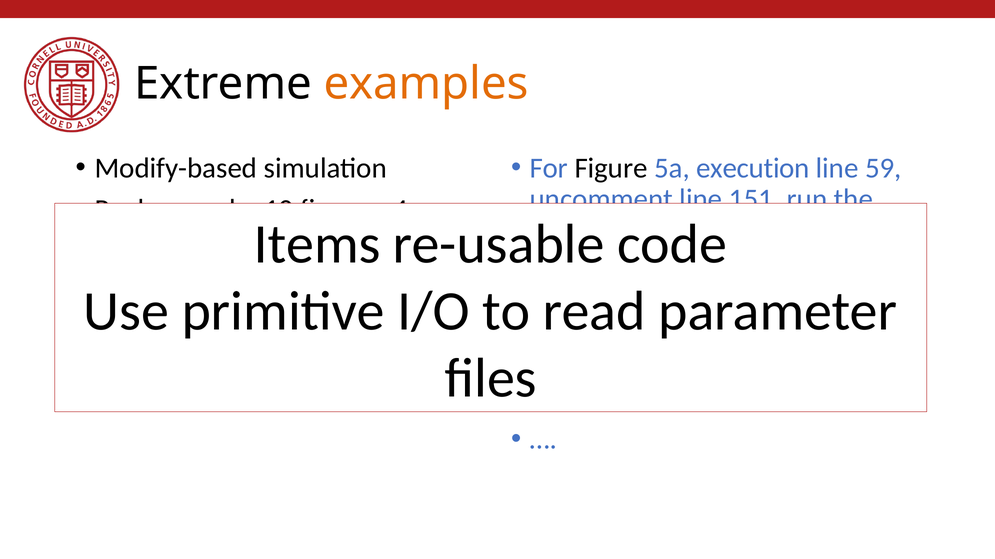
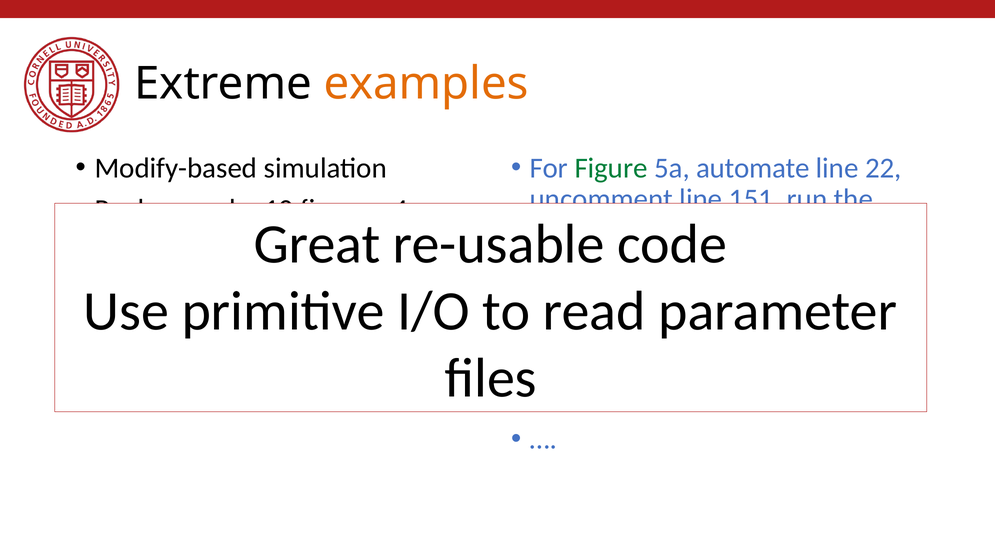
Figure colour: black -> green (611, 168)
execution: execution -> automate (753, 168)
59: 59 -> 22 (883, 168)
Items: Items -> Great (317, 245)
